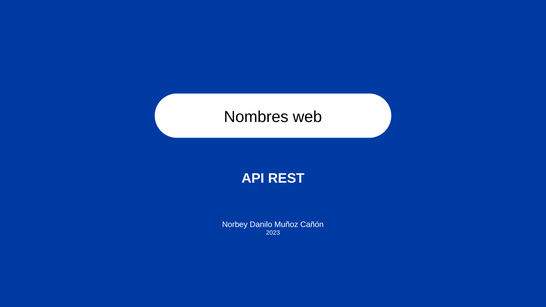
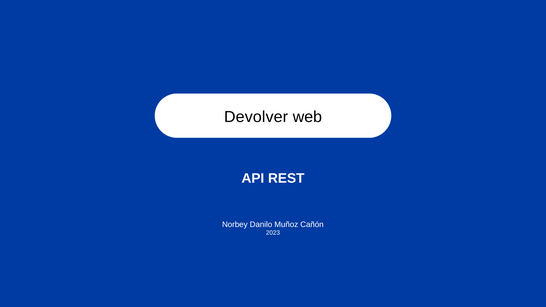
Nombres: Nombres -> Devolver (256, 117)
